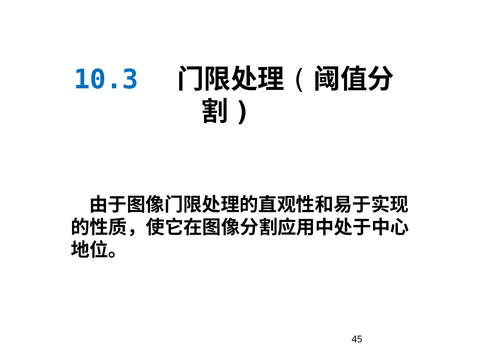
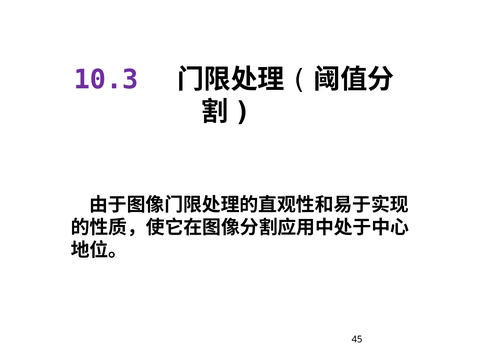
10.3 colour: blue -> purple (106, 80)
